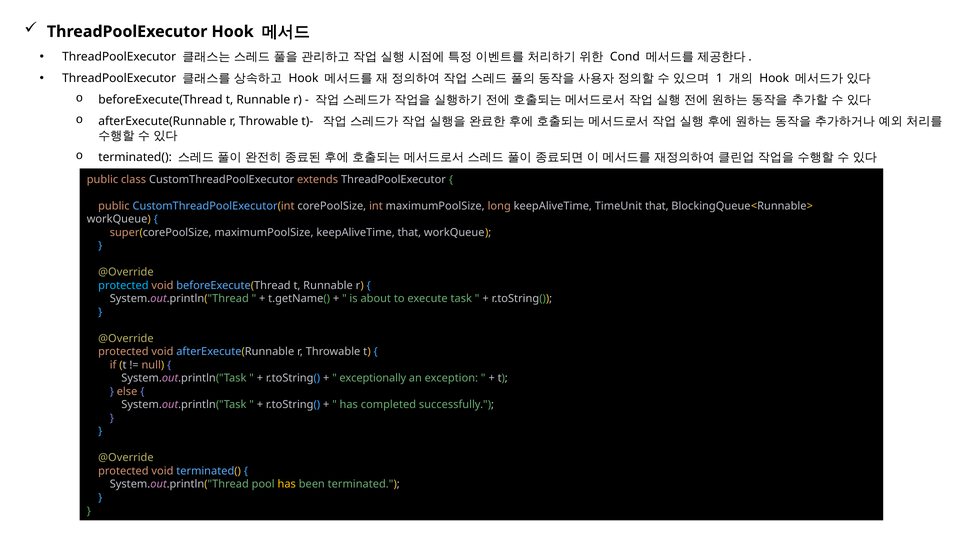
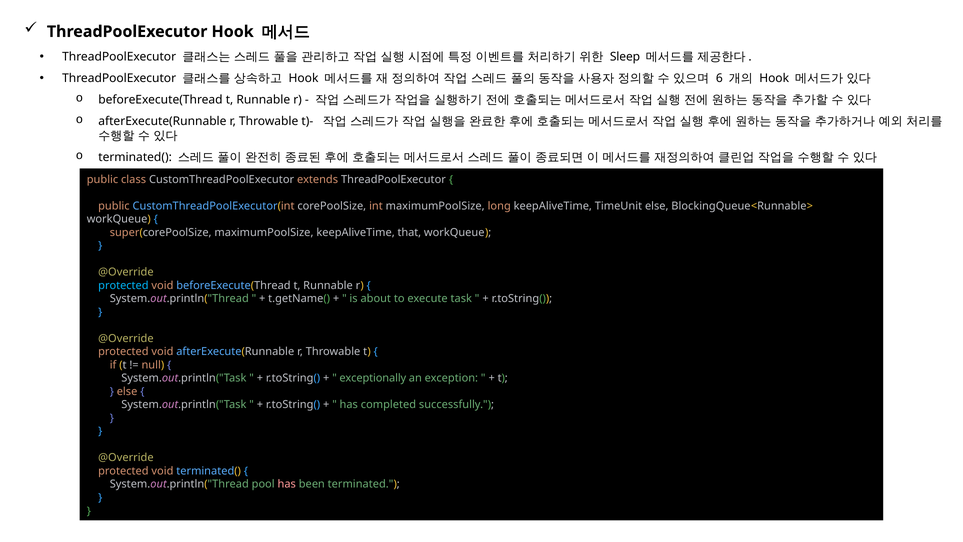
Cond: Cond -> Sleep (625, 57)
1: 1 -> 6 (719, 78)
TimeUnit that: that -> else (657, 206)
has colour: yellow -> pink (287, 484)
